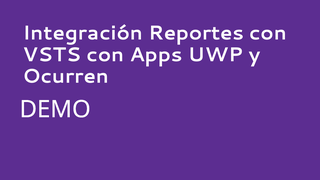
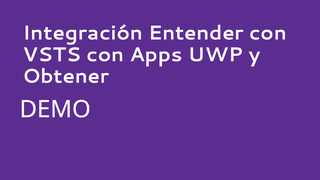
Reportes: Reportes -> Entender (196, 33)
Ocurren: Ocurren -> Obtener (66, 76)
